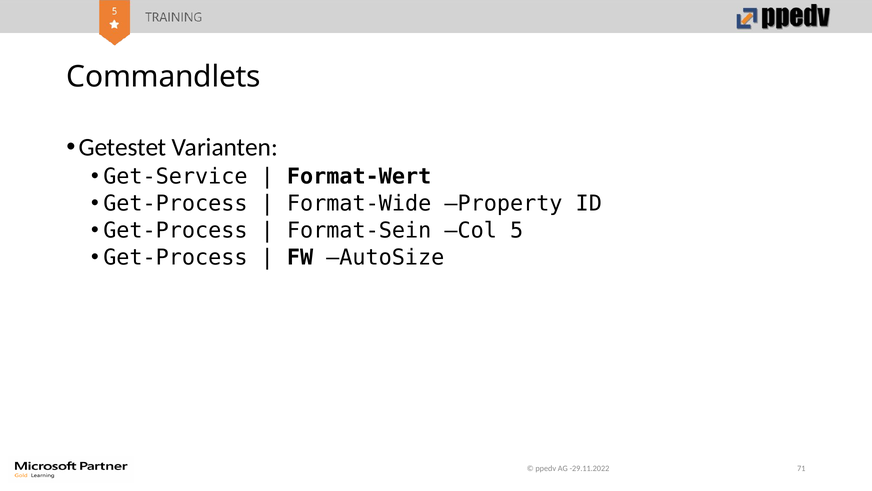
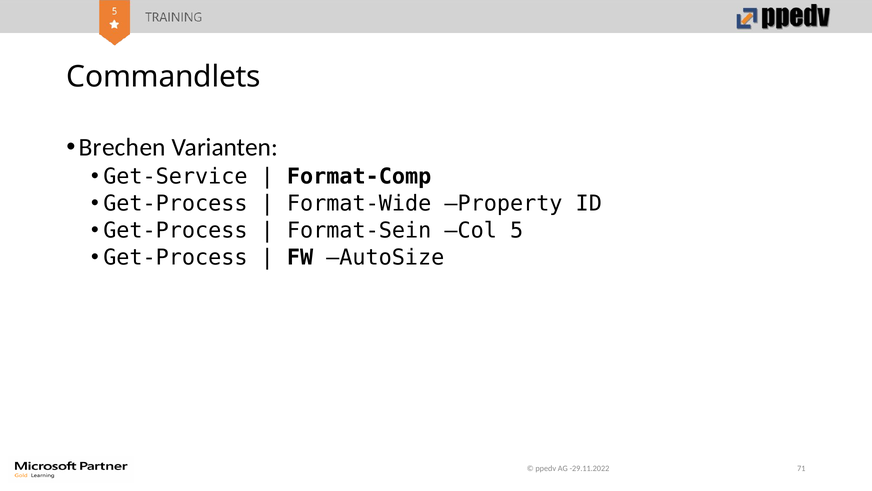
Getestet: Getestet -> Brechen (122, 147)
Format-Wert: Format-Wert -> Format-Comp (359, 176)
